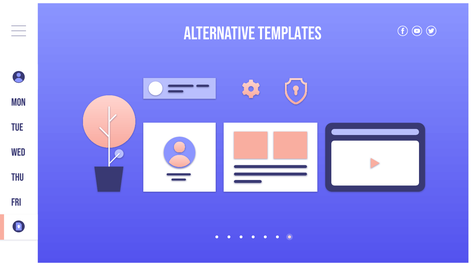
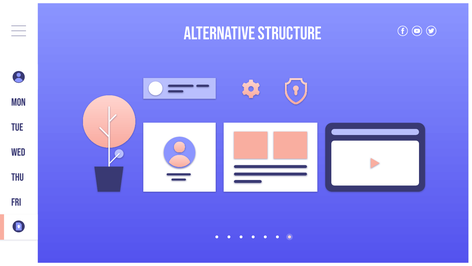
TEMPLATES: TEMPLATES -> STRUCTURE (290, 34)
